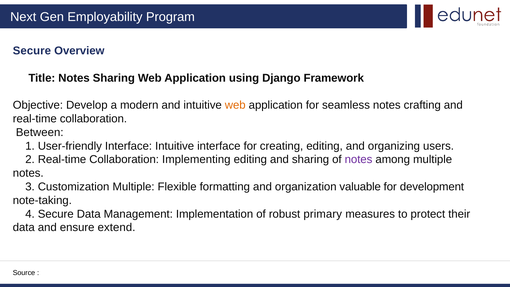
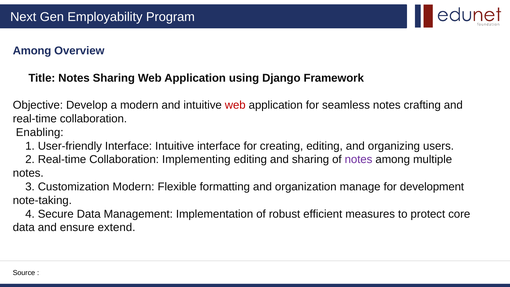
Secure: Secure -> Among (32, 51)
web colour: orange -> red (235, 105)
Between: Between -> Enabling (40, 132)
Customization Multiple: Multiple -> Modern (133, 187)
valuable: valuable -> manage (360, 187)
primary: primary -> efficient (323, 214)
their: their -> core (459, 214)
